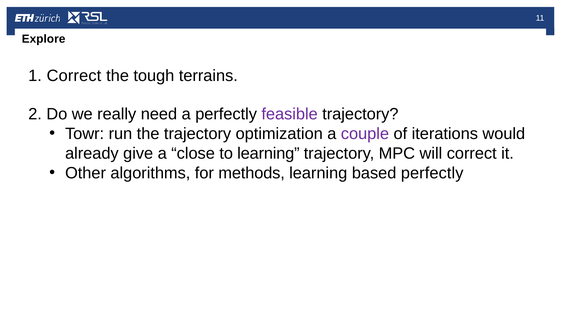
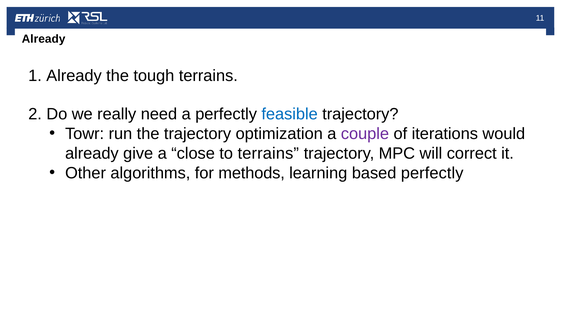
Explore: Explore -> Already (44, 39)
1 Correct: Correct -> Already (74, 76)
feasible colour: purple -> blue (290, 114)
to learning: learning -> terrains (268, 153)
